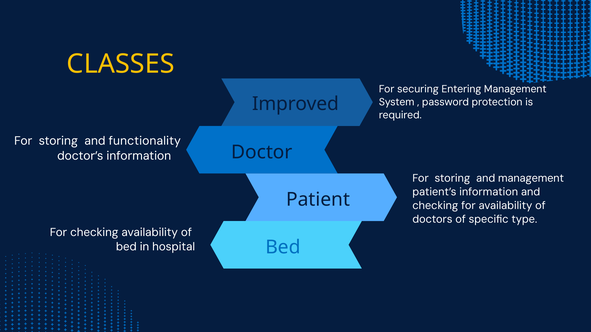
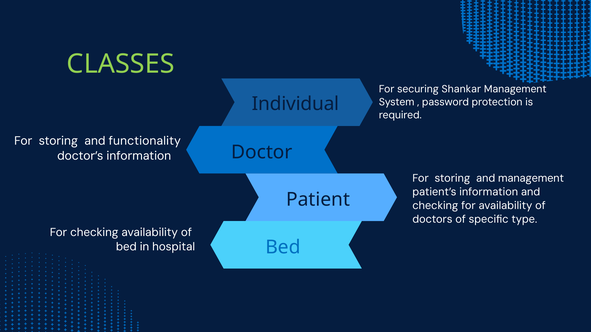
CLASSES colour: yellow -> light green (121, 64)
Entering: Entering -> Shankar (461, 89)
Improved: Improved -> Individual (296, 104)
